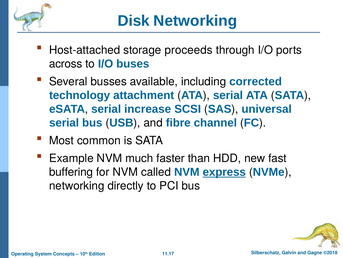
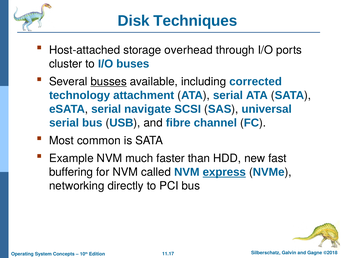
Disk Networking: Networking -> Techniques (195, 21)
proceeds: proceeds -> overhead (189, 50)
across: across -> cluster (66, 64)
busses underline: none -> present (109, 81)
increase: increase -> navigate (148, 109)
